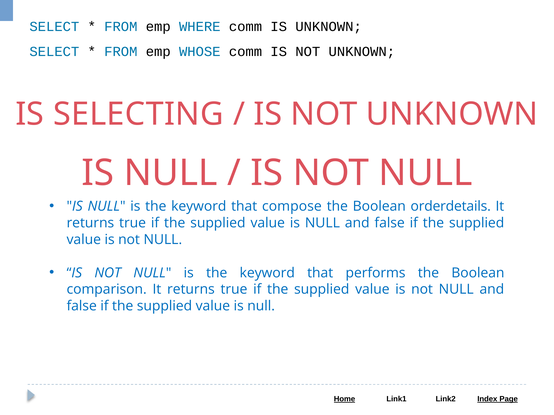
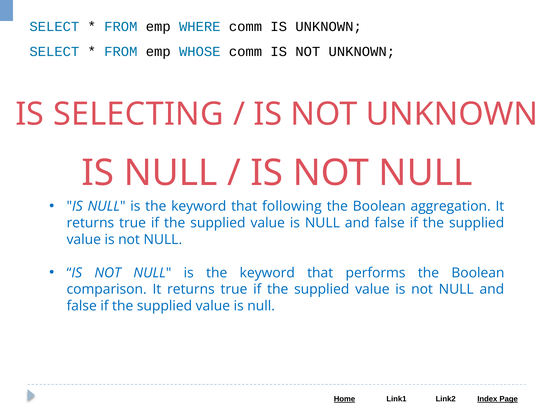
compose: compose -> following (292, 207)
orderdetails: orderdetails -> aggregation (451, 207)
